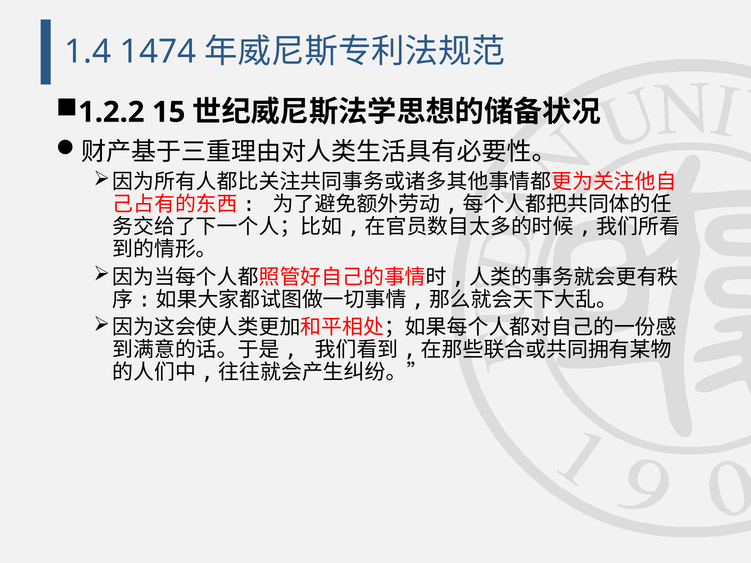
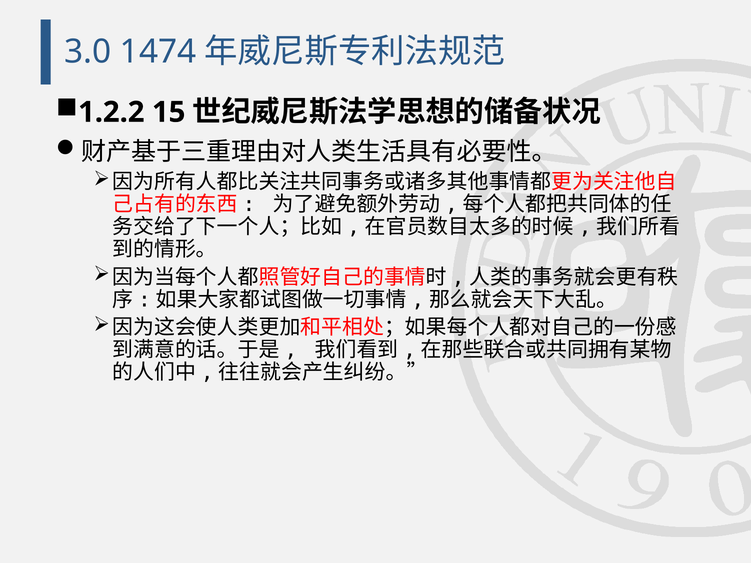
1.4: 1.4 -> 3.0 (88, 52)
